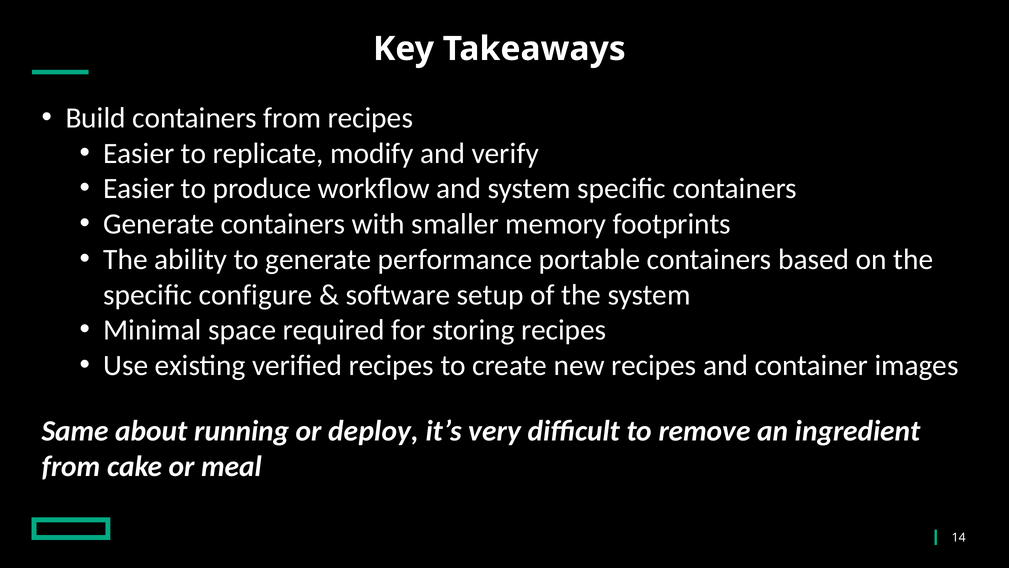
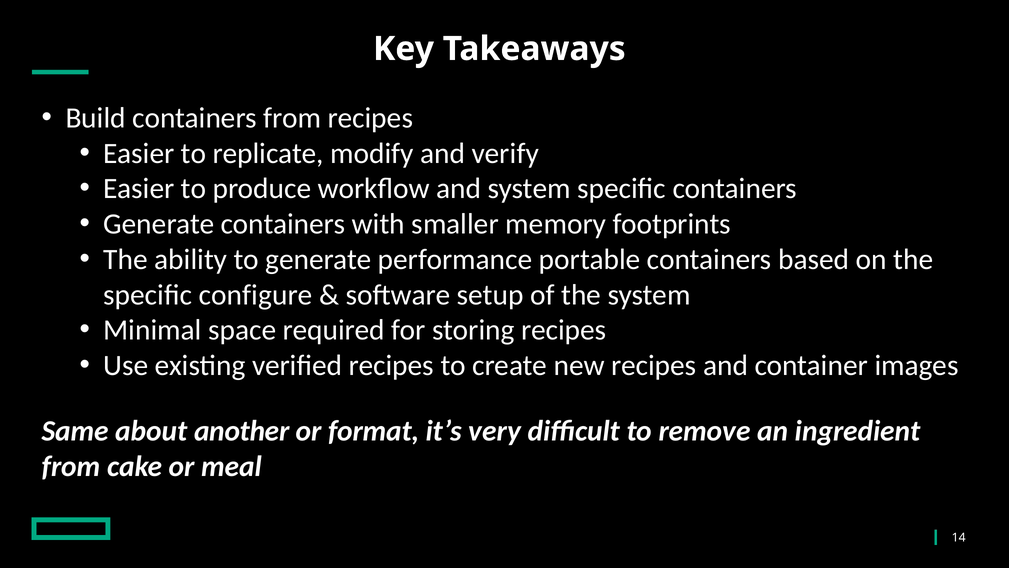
running: running -> another (242, 431)
deploy: deploy -> format (374, 431)
